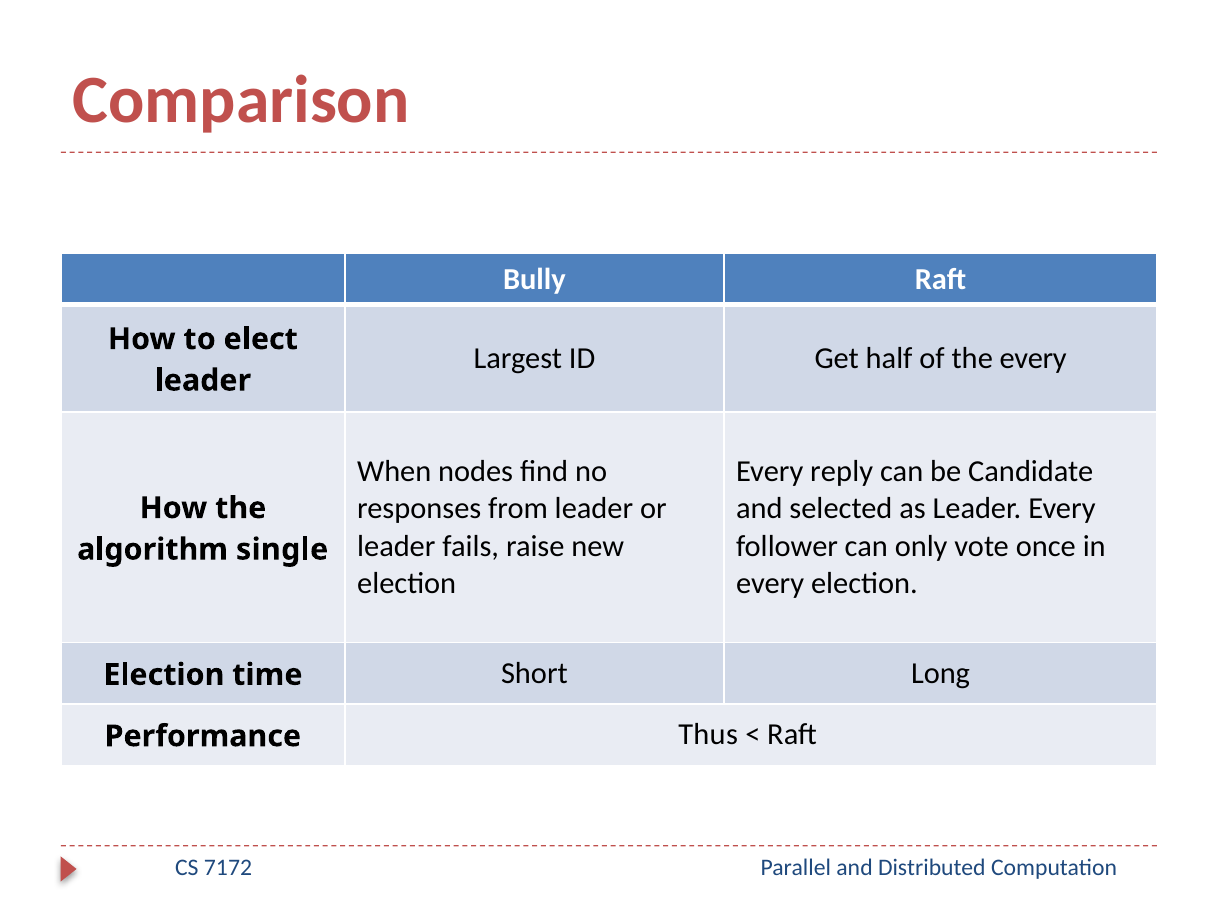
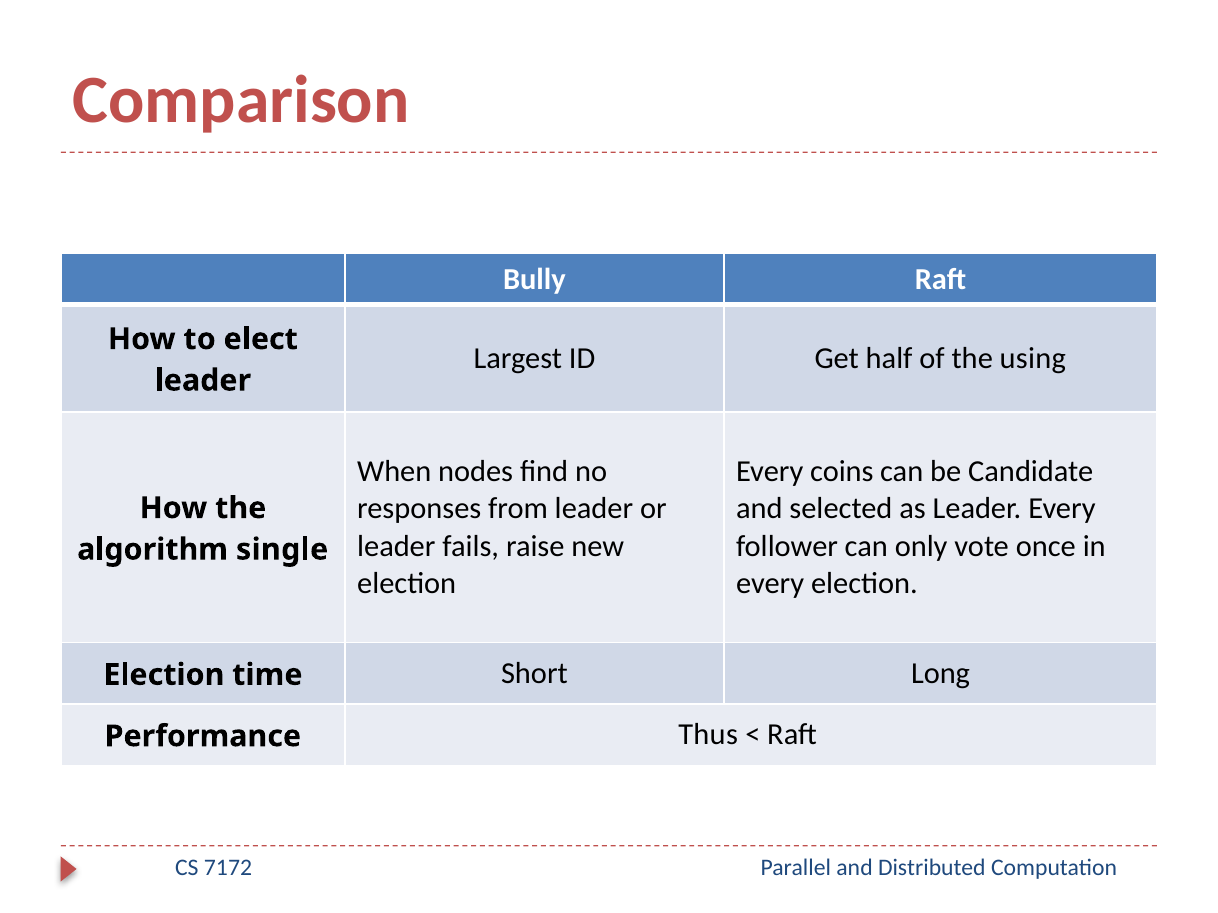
the every: every -> using (1033, 359)
reply: reply -> coins (842, 472)
